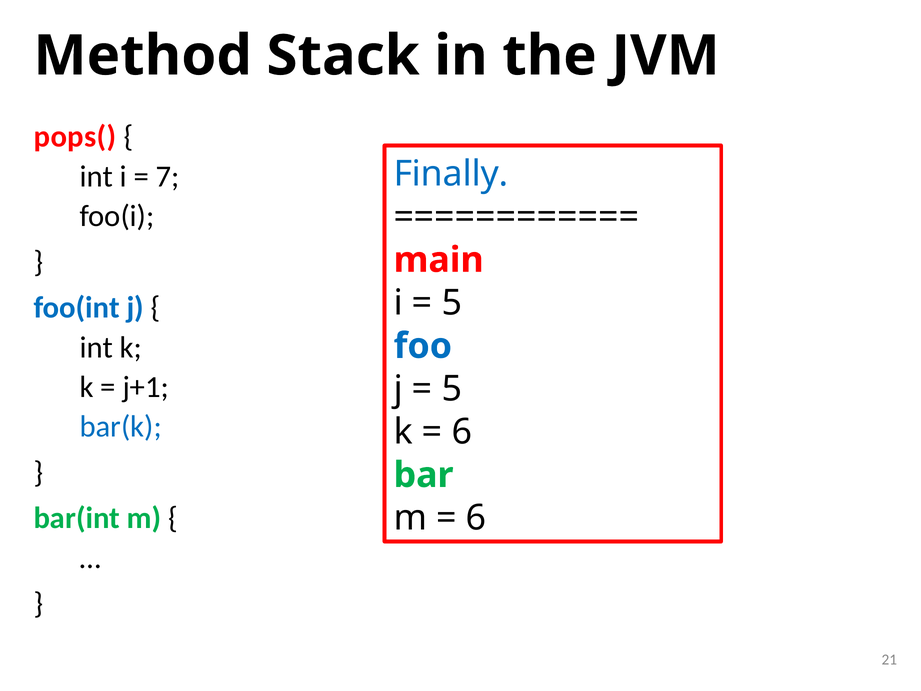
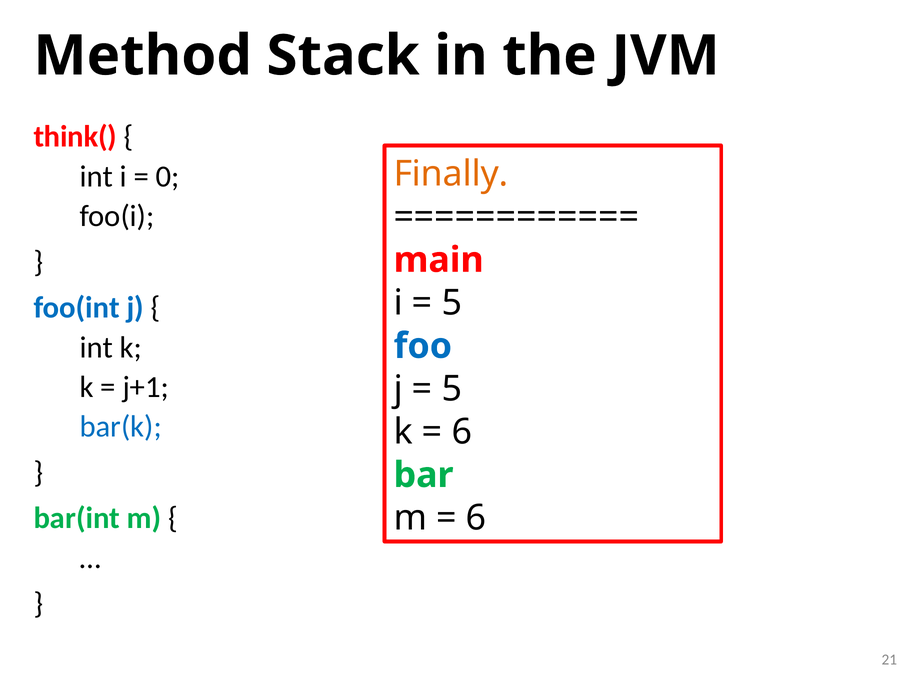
pops(: pops( -> think( (75, 137)
7: 7 -> 0 (168, 176)
Finally colour: blue -> orange (451, 174)
